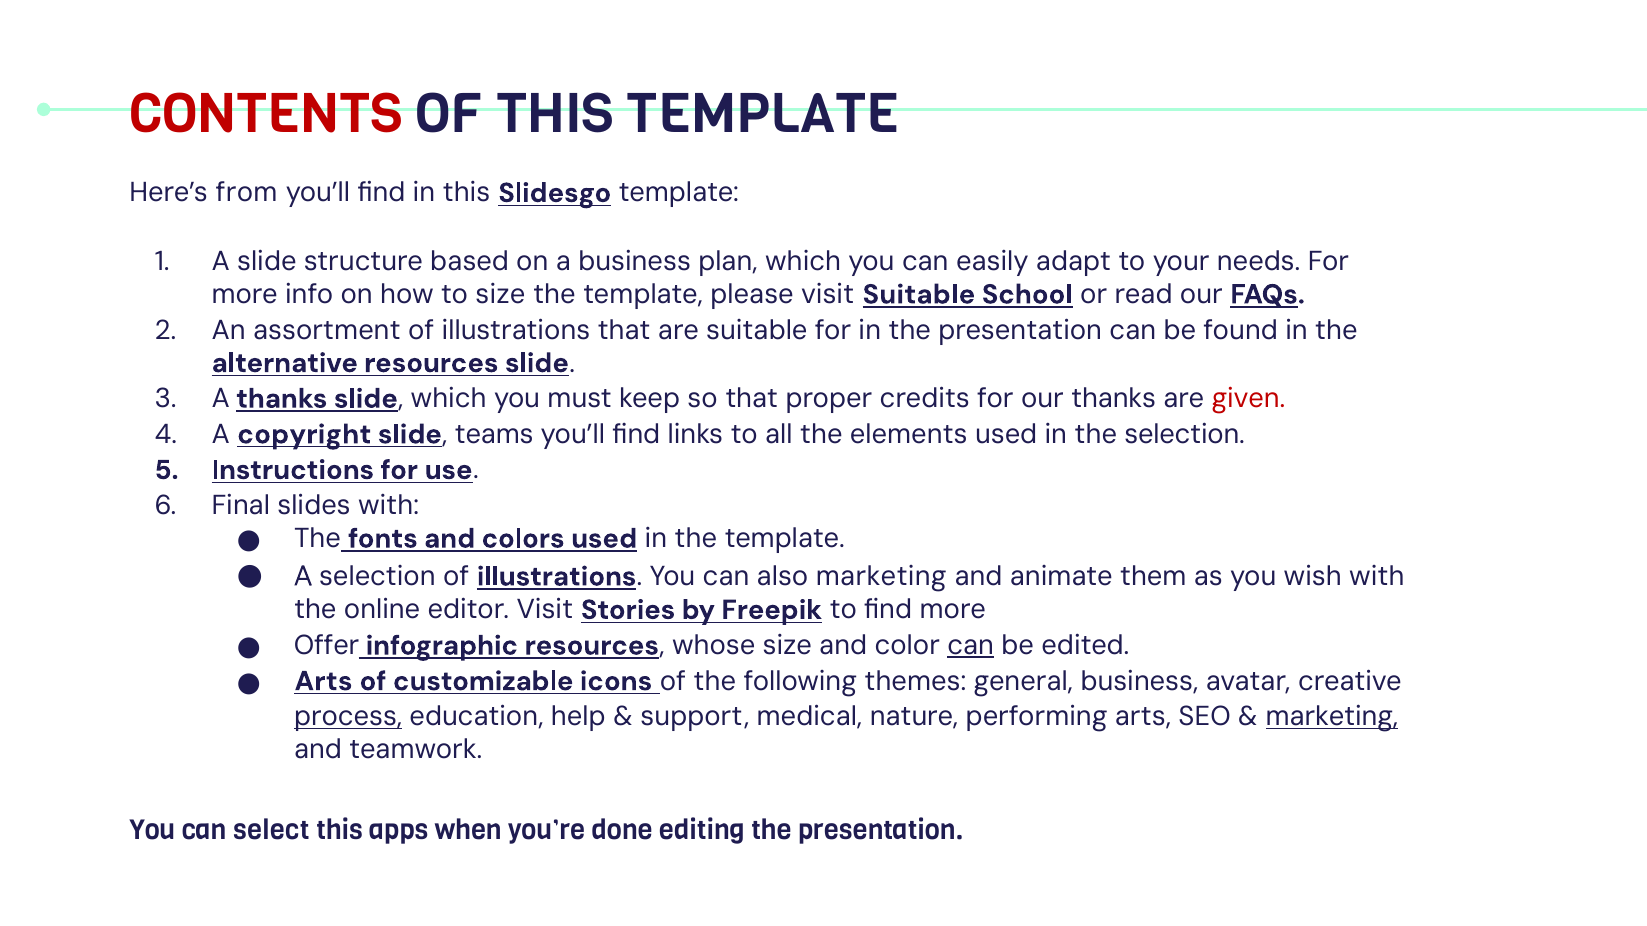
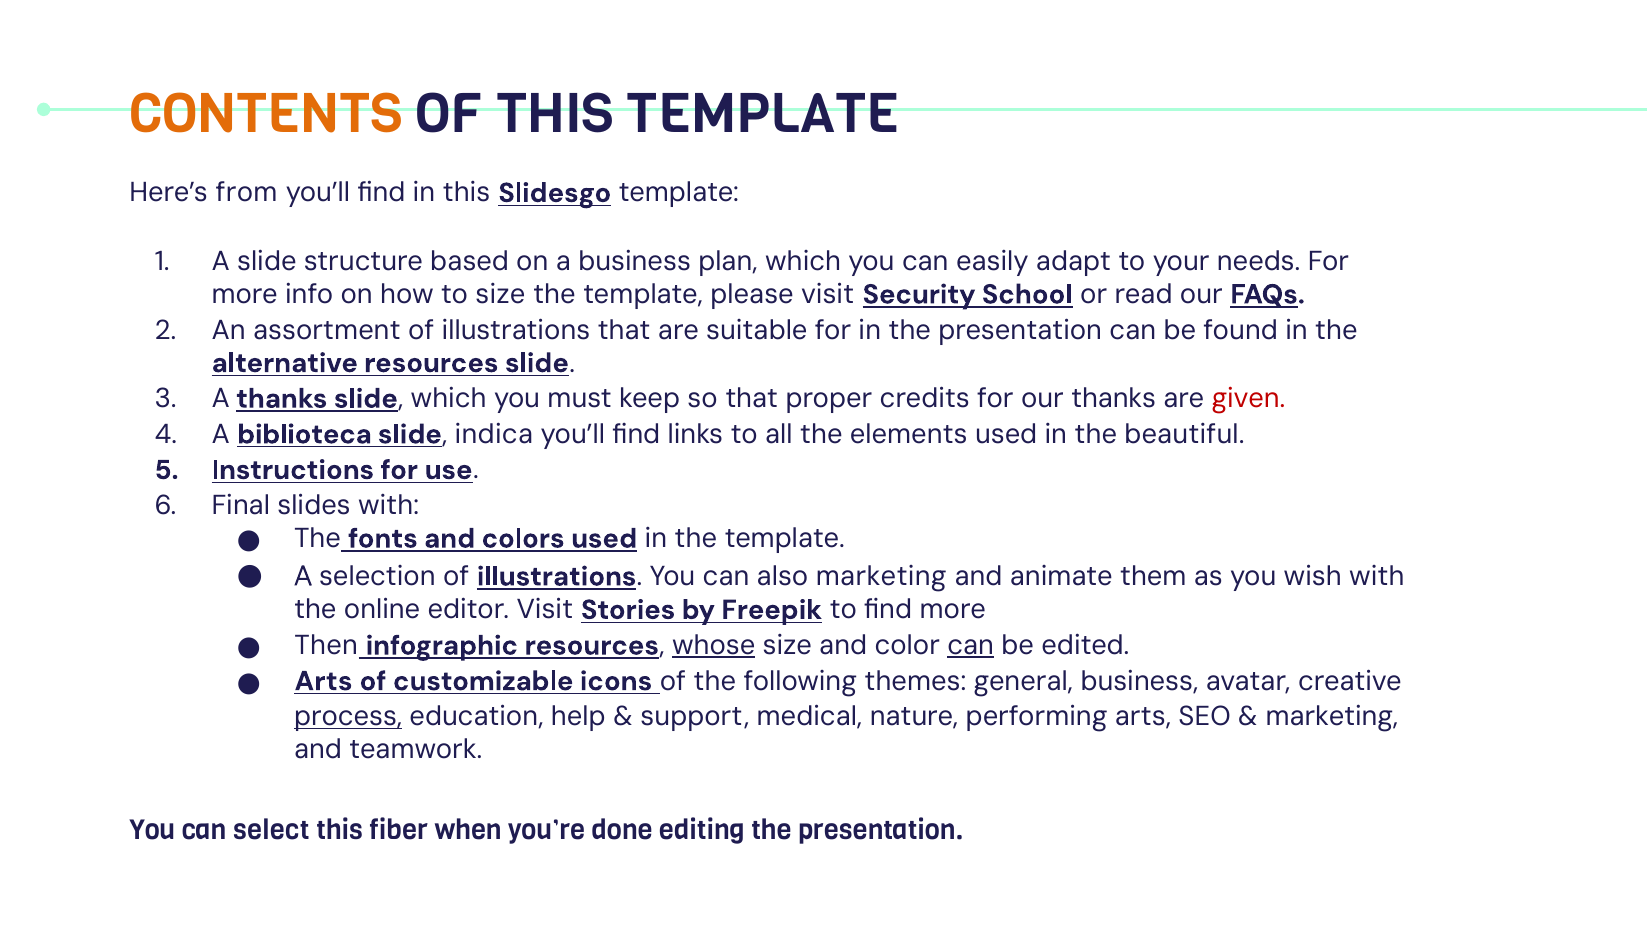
CONTENTS colour: red -> orange (266, 114)
visit Suitable: Suitable -> Security (919, 295)
copyright: copyright -> biblioteca (305, 434)
teams: teams -> indica (494, 434)
the selection: selection -> beautiful (1184, 434)
Offer: Offer -> Then (326, 646)
whose underline: none -> present (714, 646)
marketing underline: present -> none (1332, 717)
apps: apps -> fiber (399, 831)
